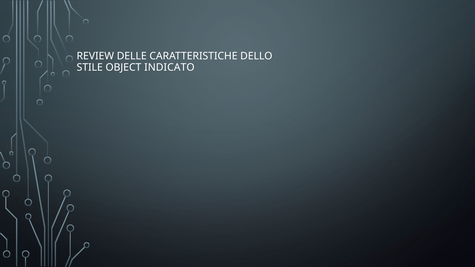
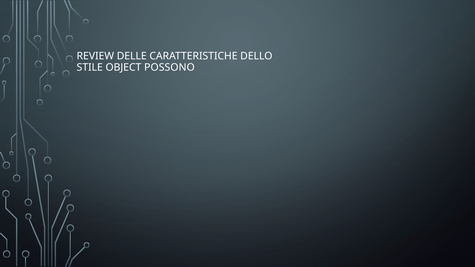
INDICATO: INDICATO -> POSSONO (169, 67)
